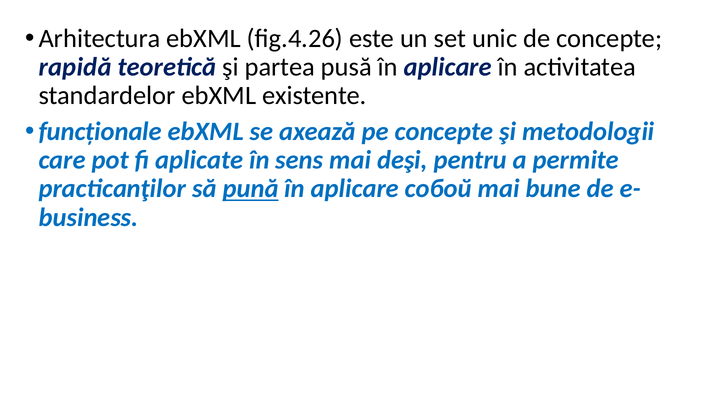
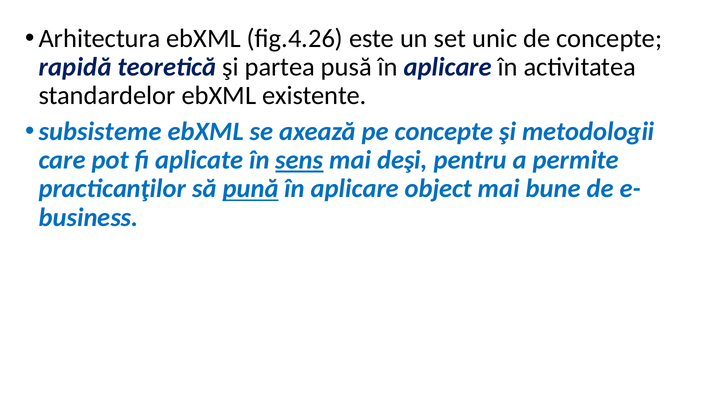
funcționale: funcționale -> subsisteme (100, 132)
sens underline: none -> present (299, 160)
собой: собой -> object (438, 189)
